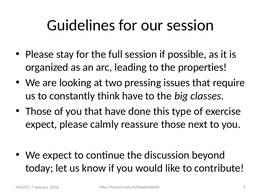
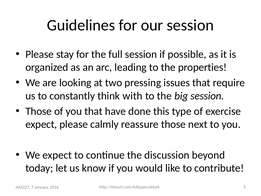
think have: have -> with (133, 96)
big classes: classes -> session (207, 96)
